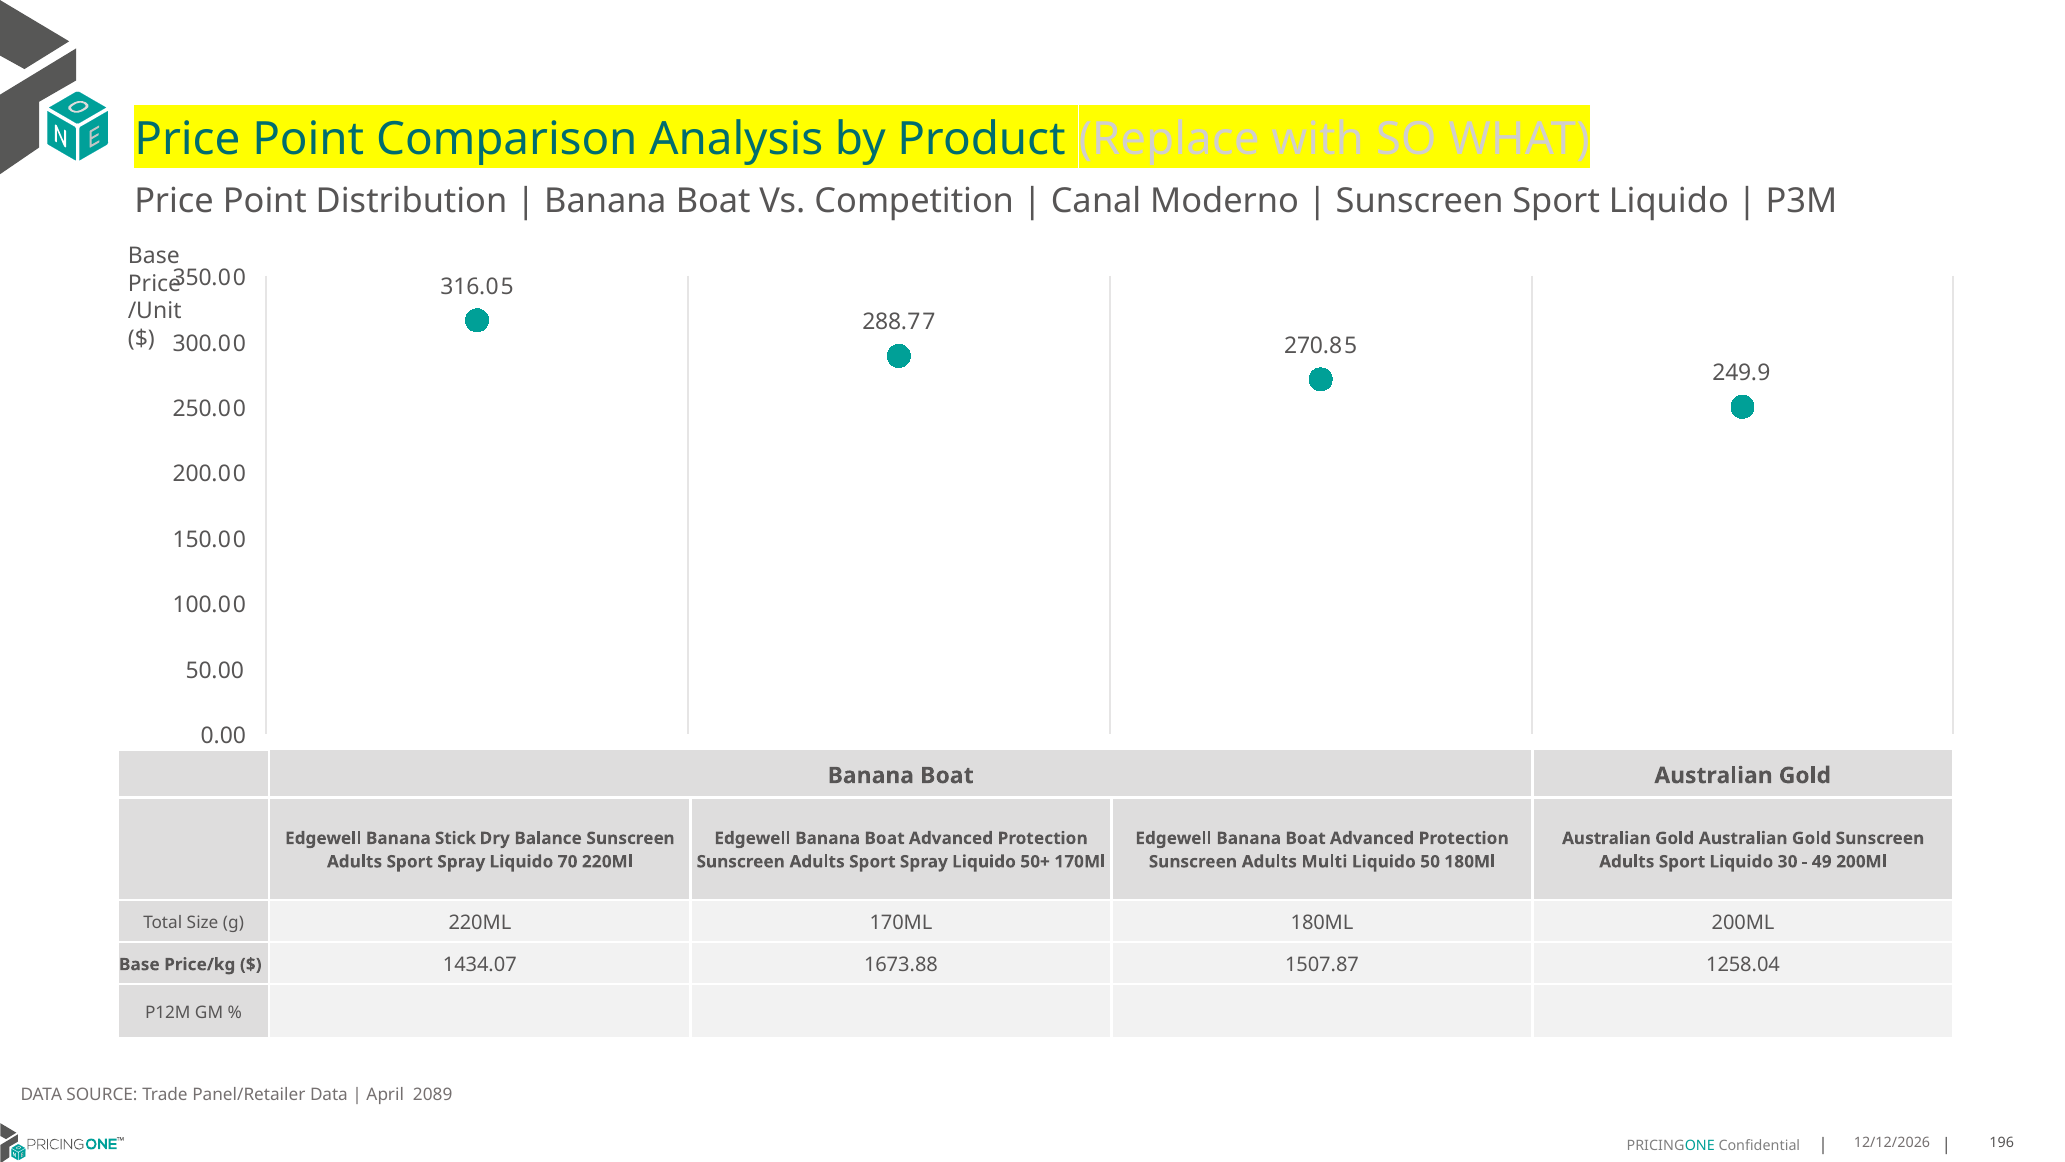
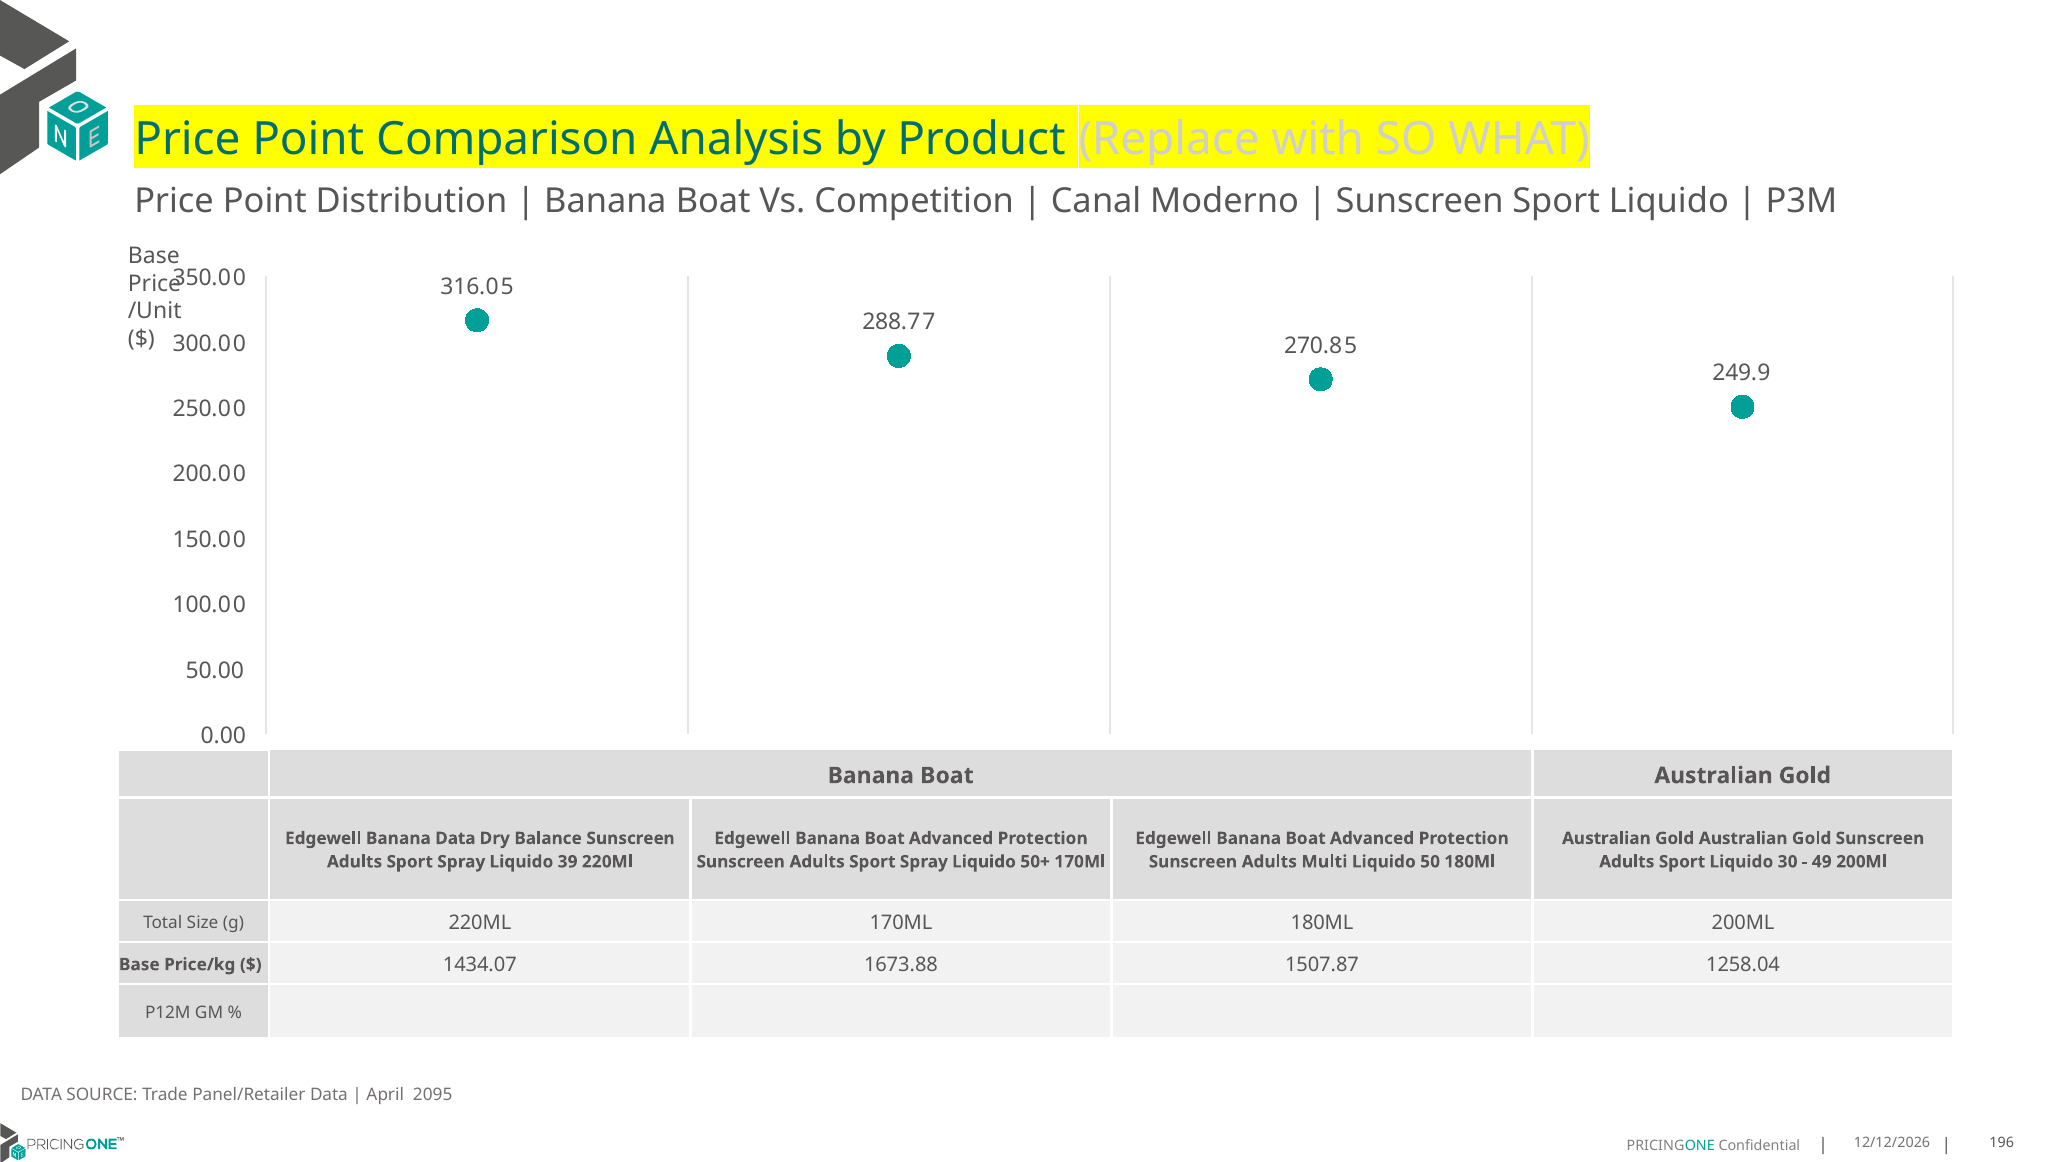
Banana Stick: Stick -> Data (455, 838)
70: 70 -> 39 (568, 861)
2089: 2089 -> 2095 (433, 1094)
